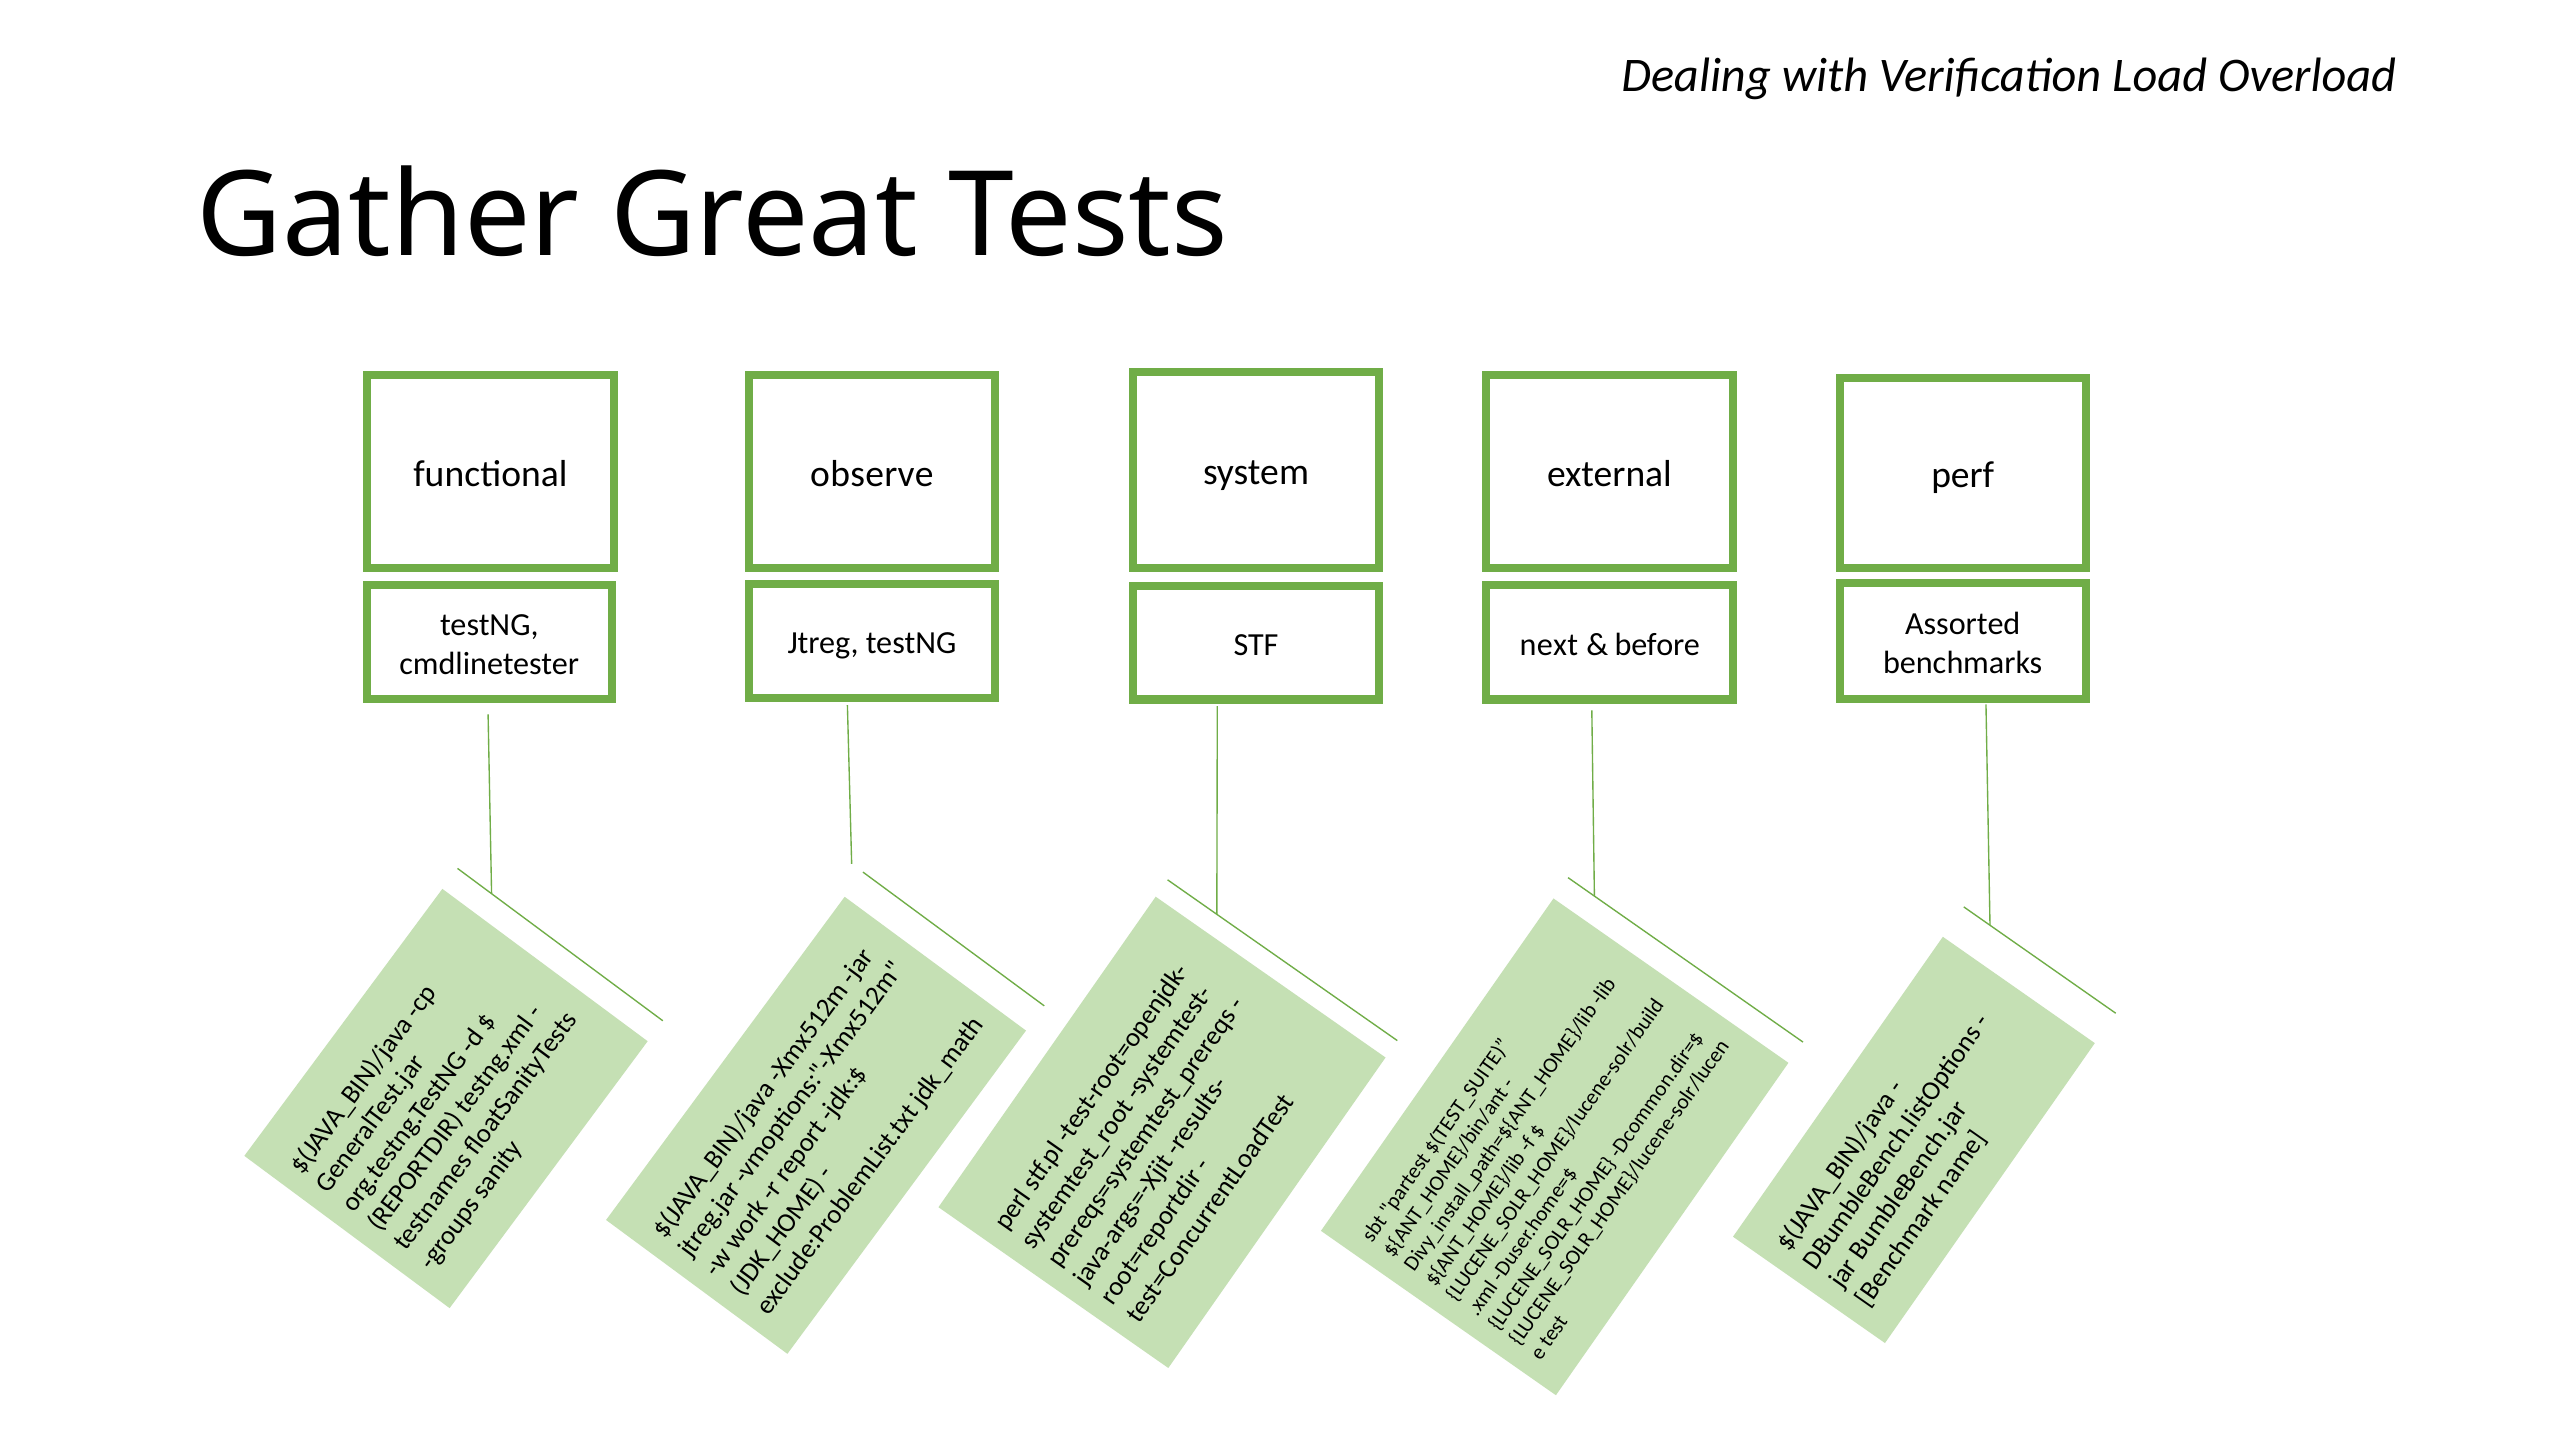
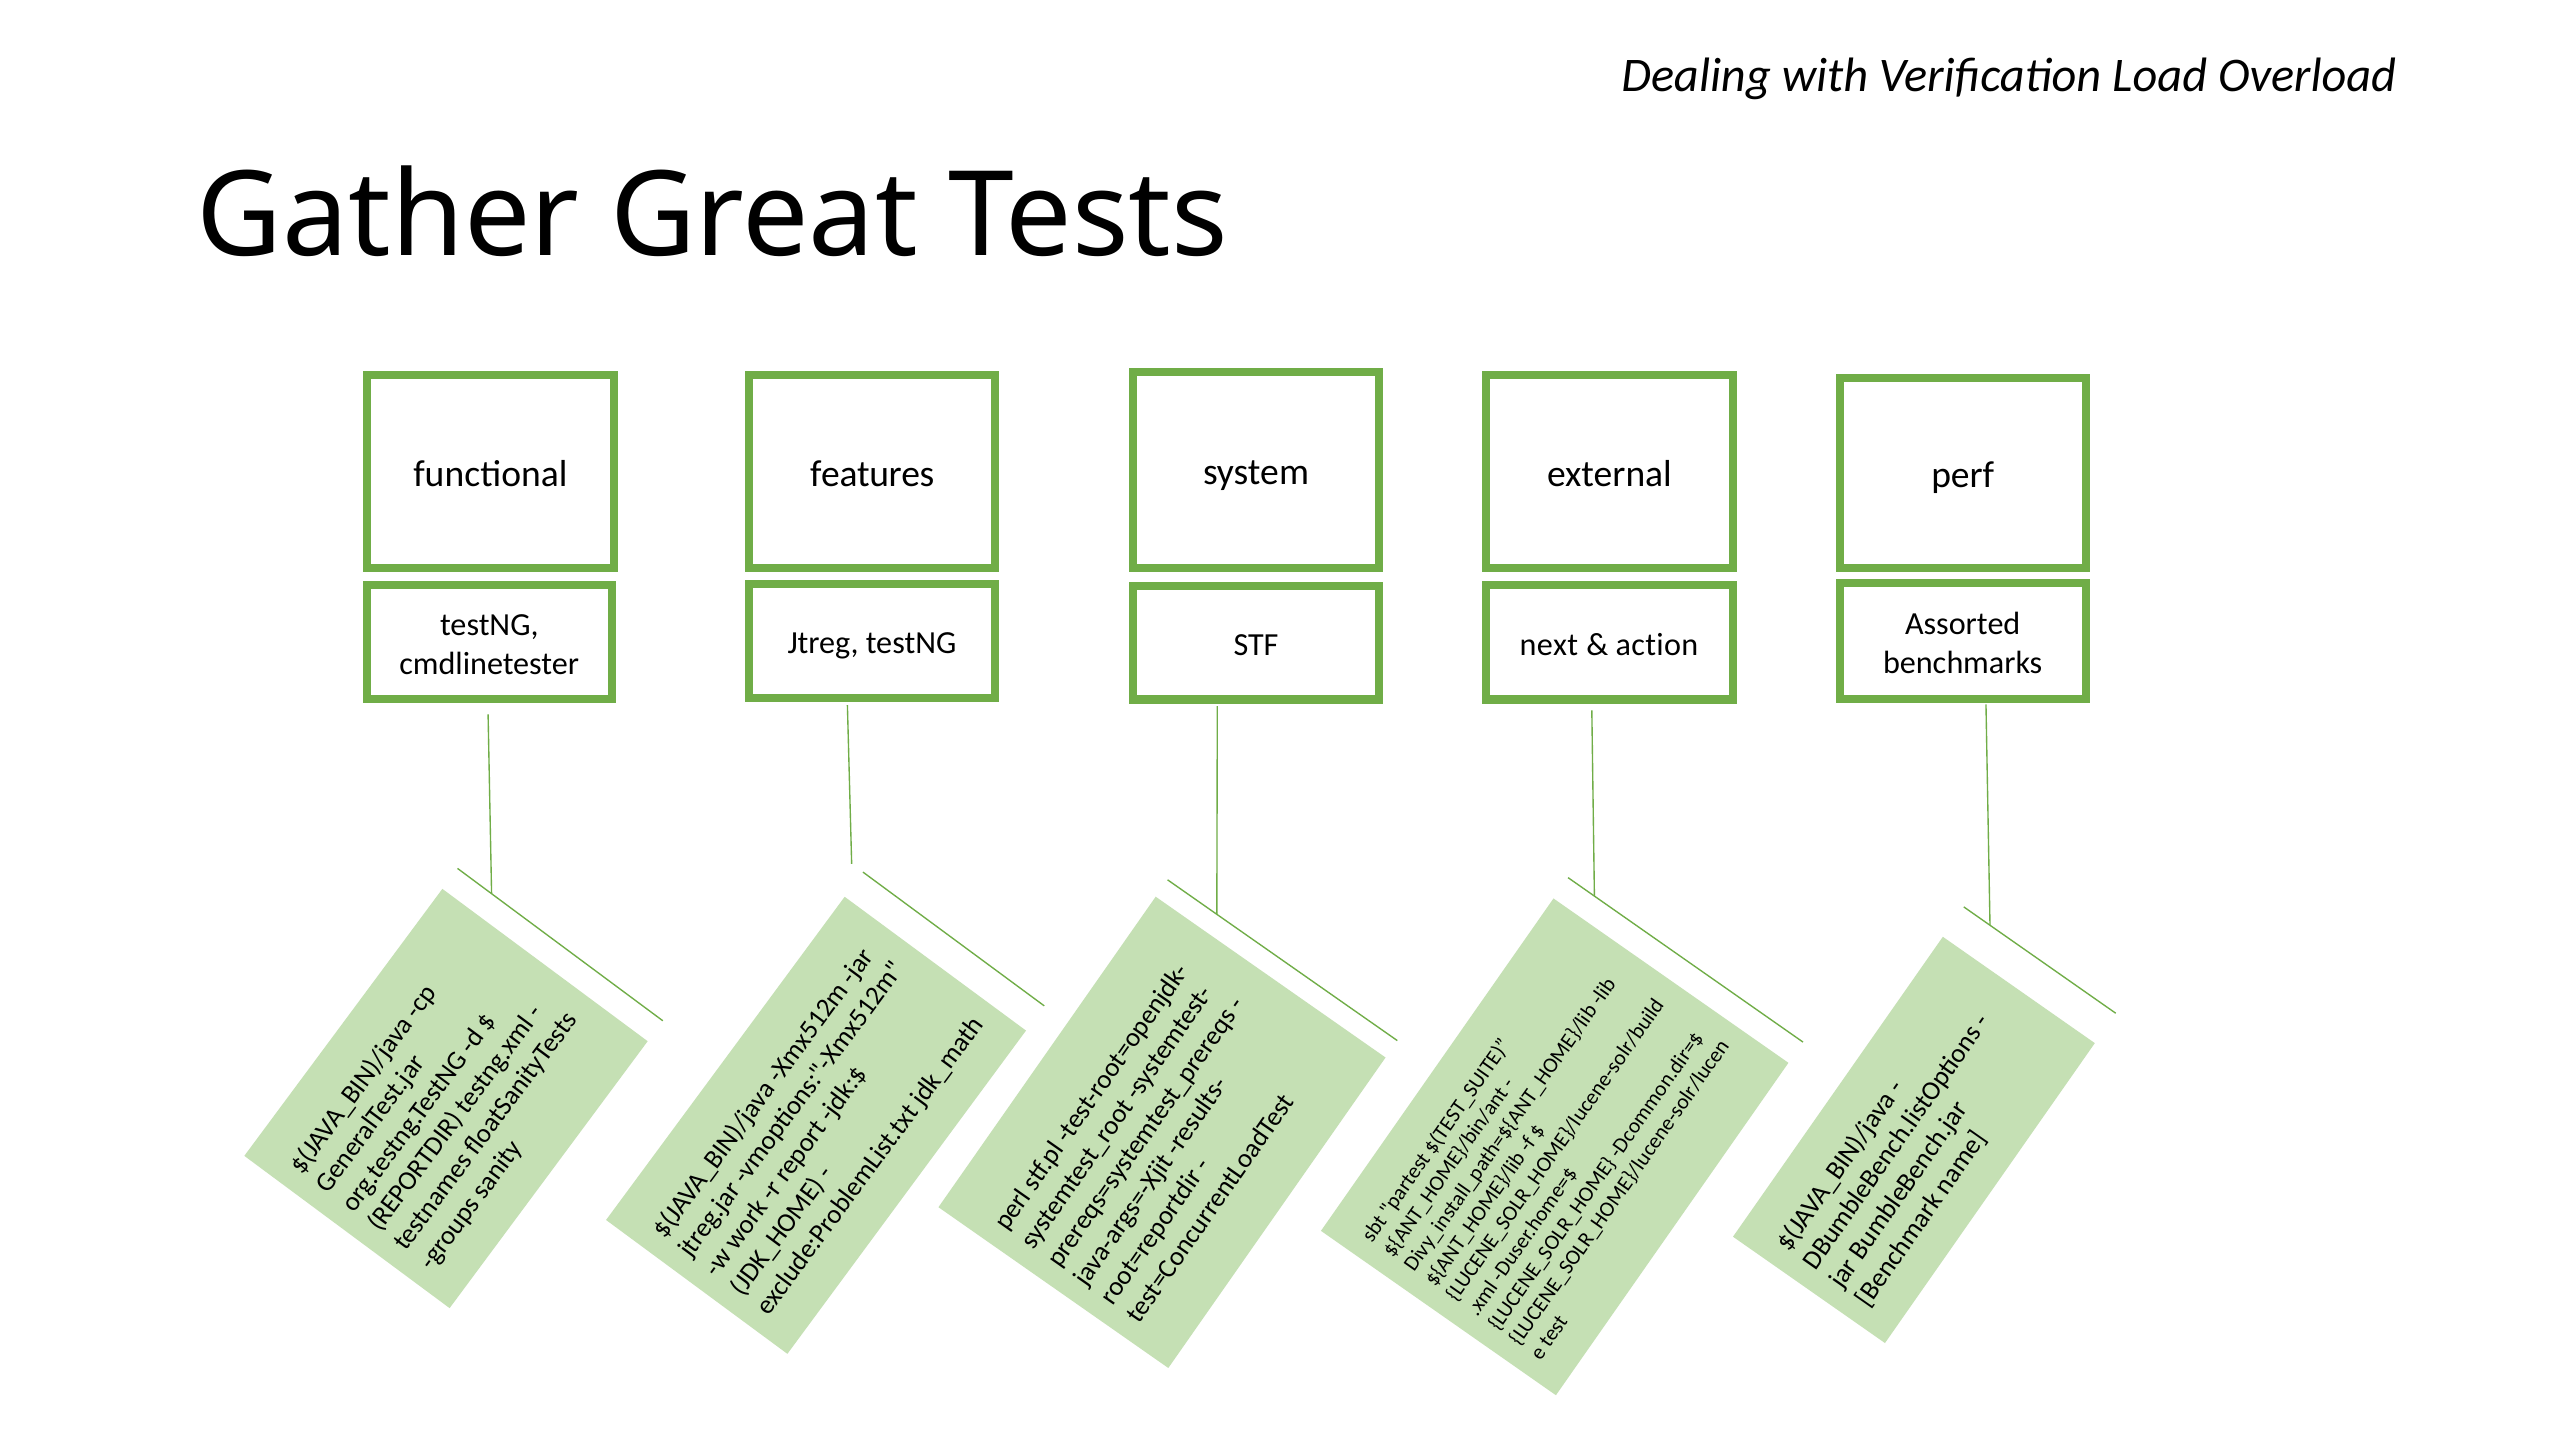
observe: observe -> features (872, 474)
before: before -> action (1657, 645)
